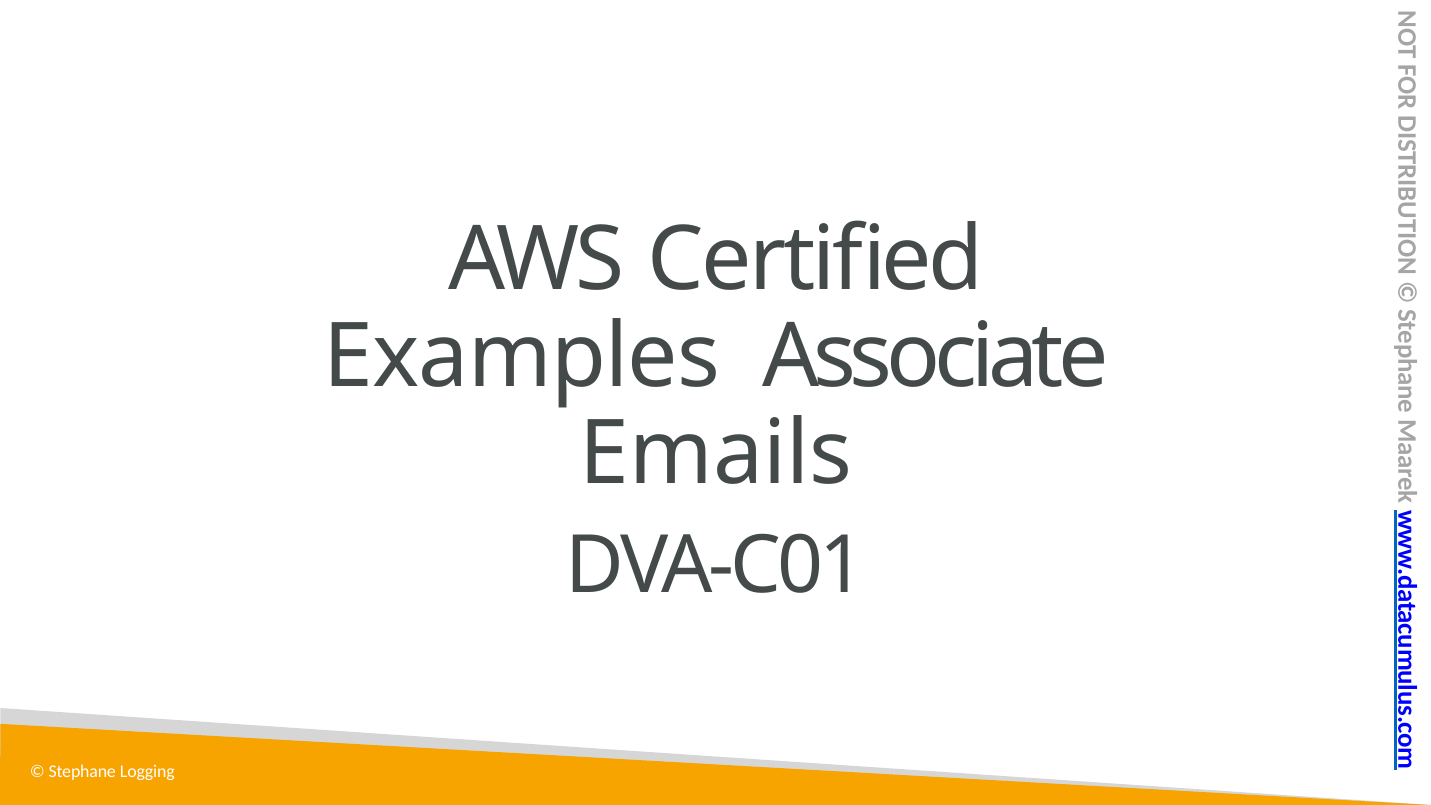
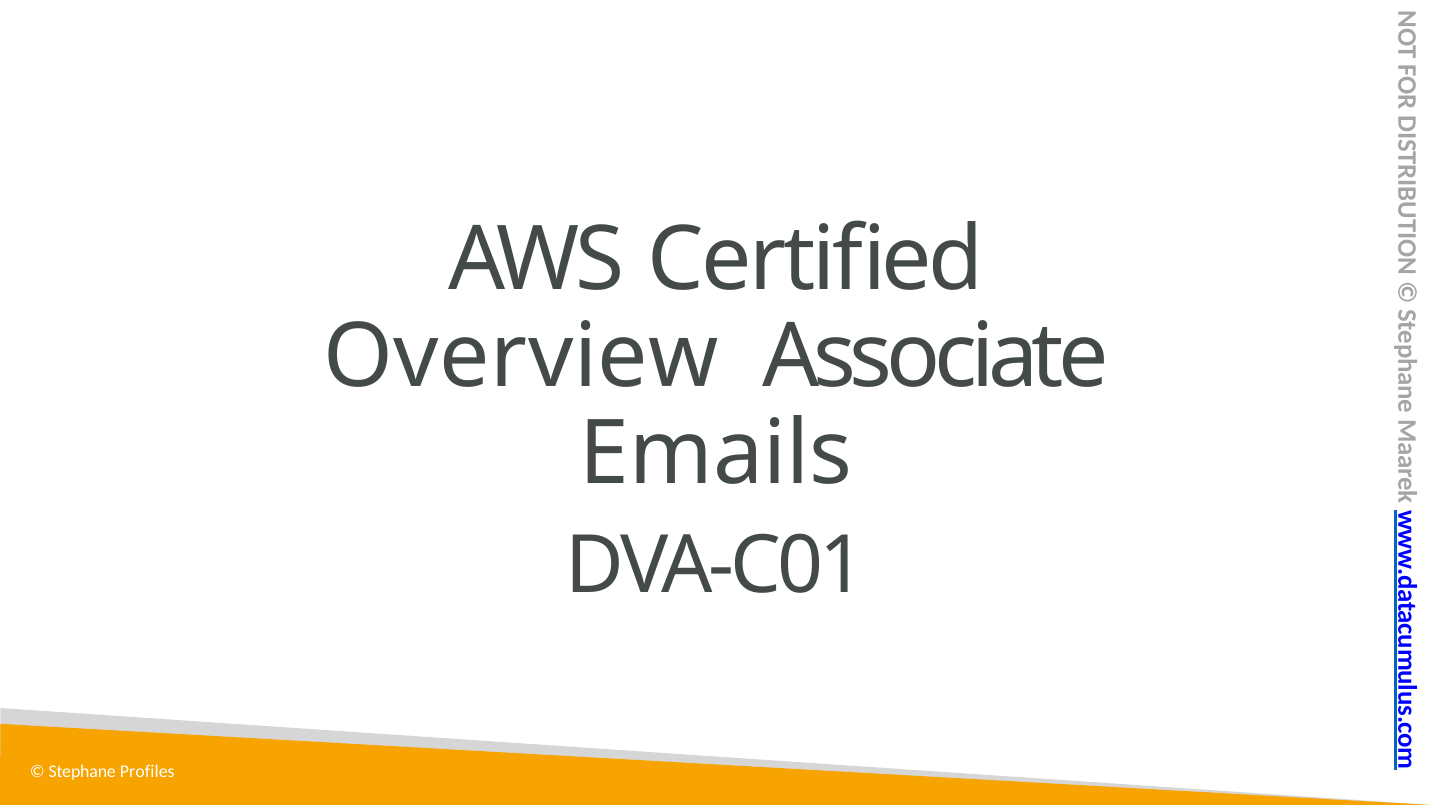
Examples: Examples -> Overview (521, 357)
Logging: Logging -> Profiles (147, 772)
